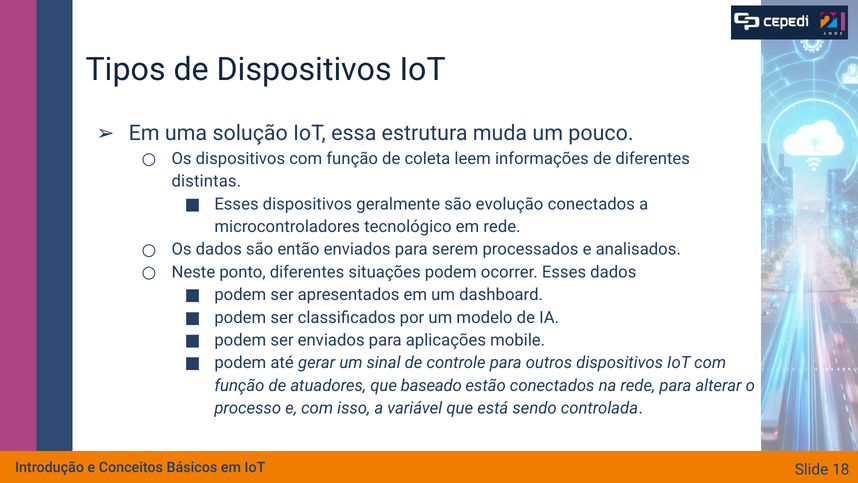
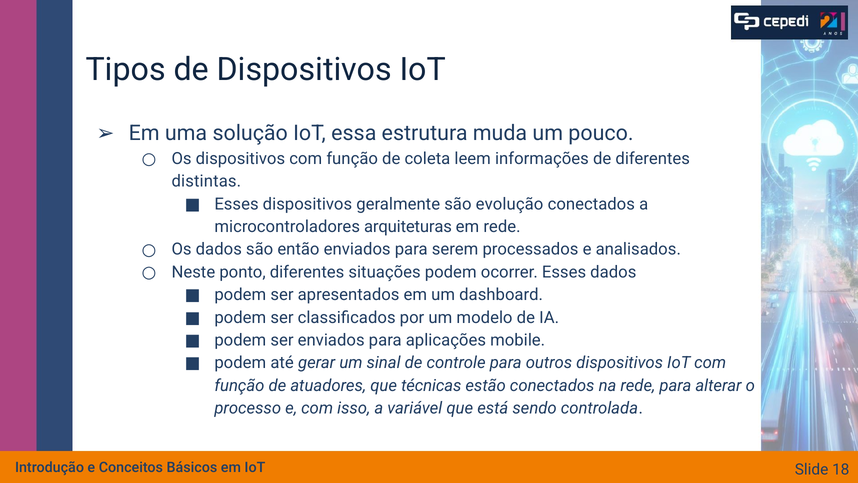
tecnológico: tecnológico -> arquiteturas (408, 227)
baseado: baseado -> técnicas (431, 385)
